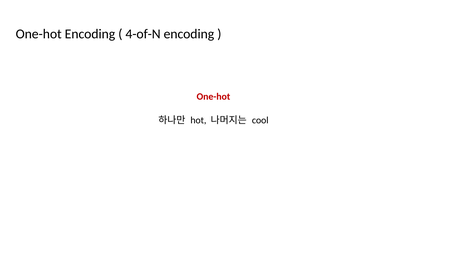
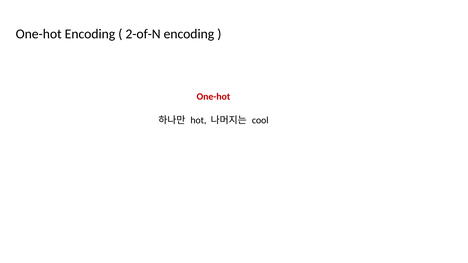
4-of-N: 4-of-N -> 2-of-N (143, 34)
